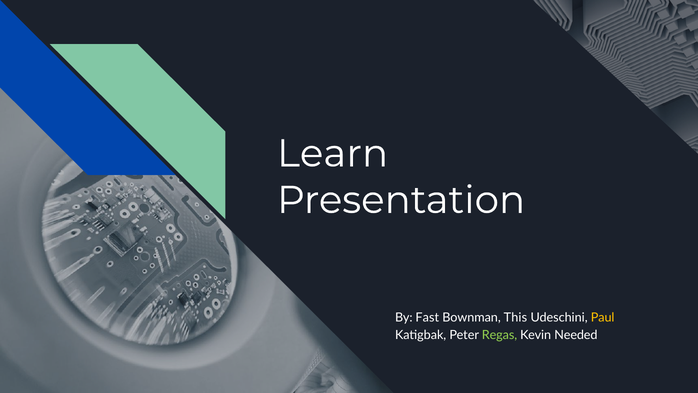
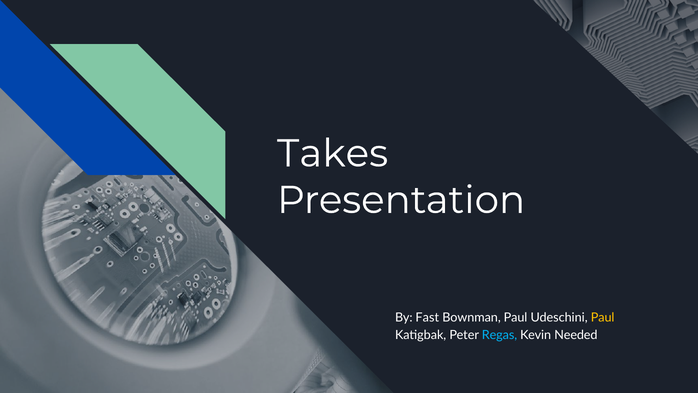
Learn: Learn -> Takes (333, 153)
Bownman This: This -> Paul (516, 317)
Regas colour: light green -> light blue (499, 335)
